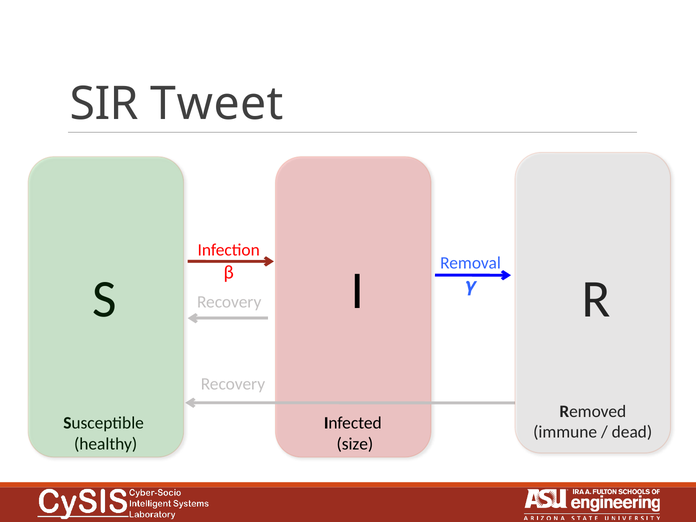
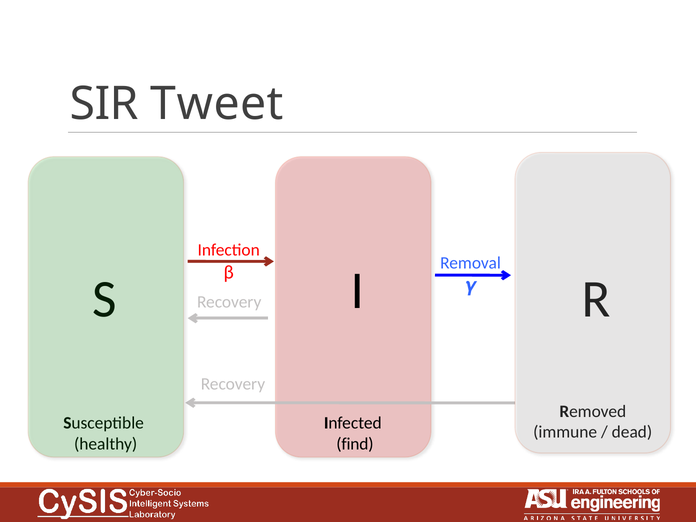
size: size -> find (355, 444)
